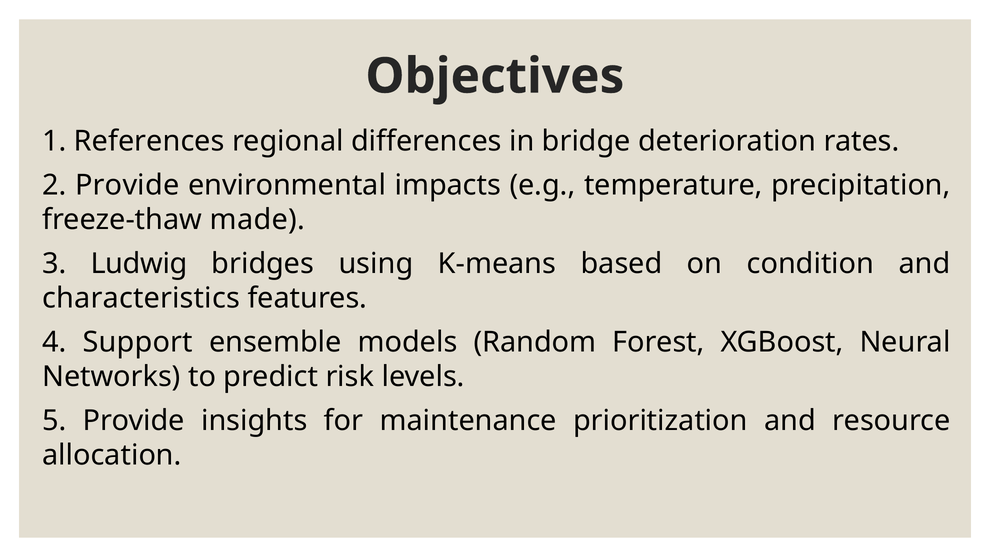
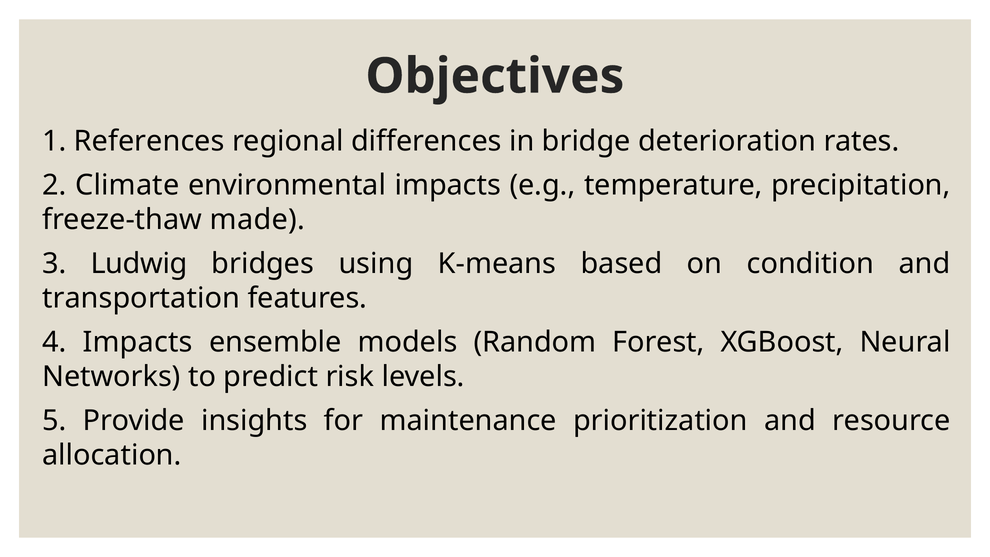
2 Provide: Provide -> Climate (127, 185)
characteristics: characteristics -> transportation (141, 298)
4 Support: Support -> Impacts (138, 342)
